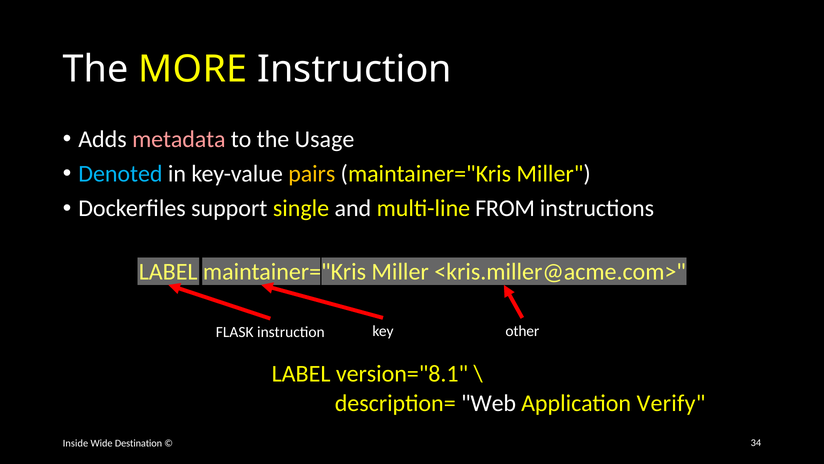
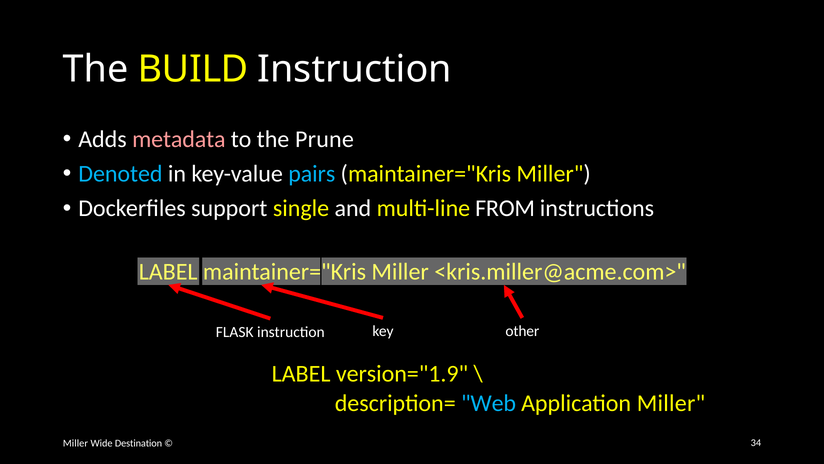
MORE: MORE -> BUILD (193, 69)
Usage: Usage -> Prune (324, 139)
pairs colour: yellow -> light blue (312, 174)
version="8.1: version="8.1 -> version="1.9 (402, 373)
Web colour: white -> light blue (489, 403)
Application Verify: Verify -> Miller (671, 403)
Inside: Inside -> Miller (75, 443)
